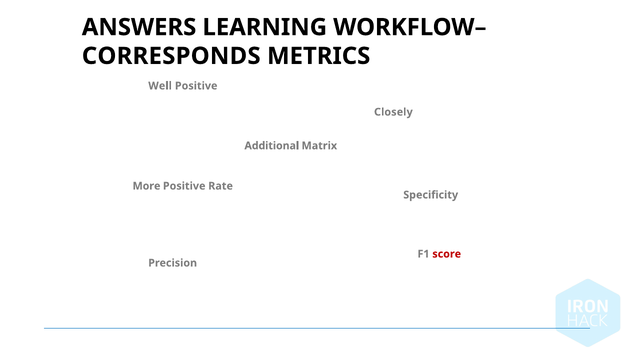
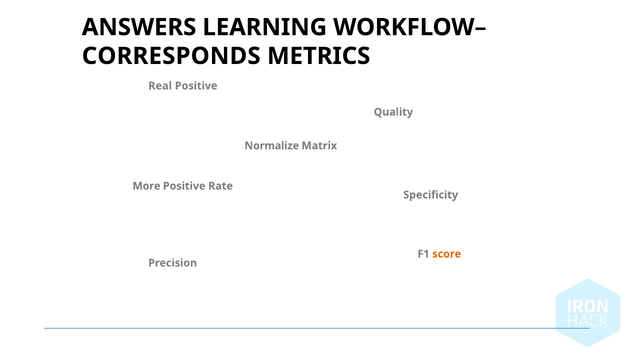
Well: Well -> Real (160, 86)
Closely: Closely -> Quality (393, 112)
Additional: Additional -> Normalize (272, 146)
score colour: red -> orange (447, 254)
